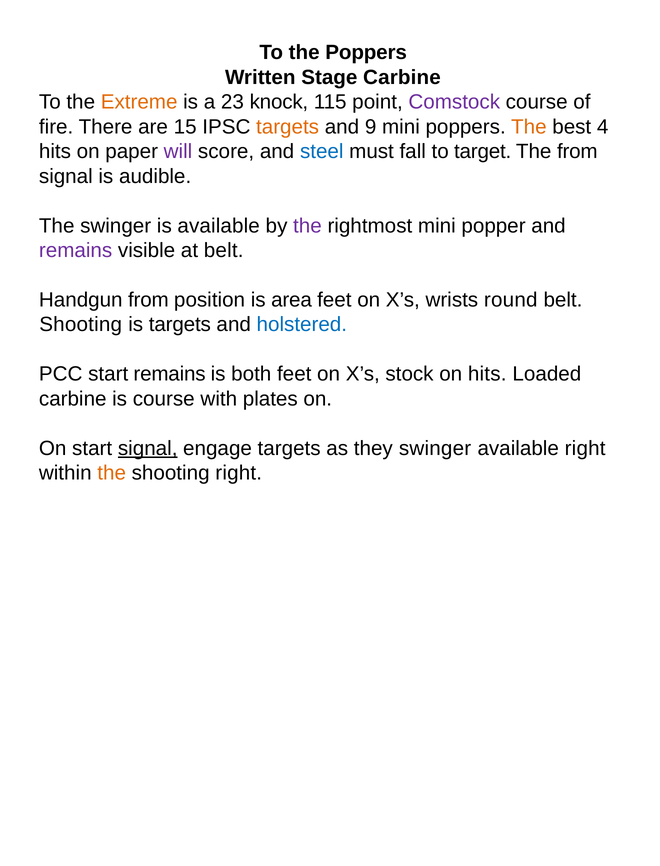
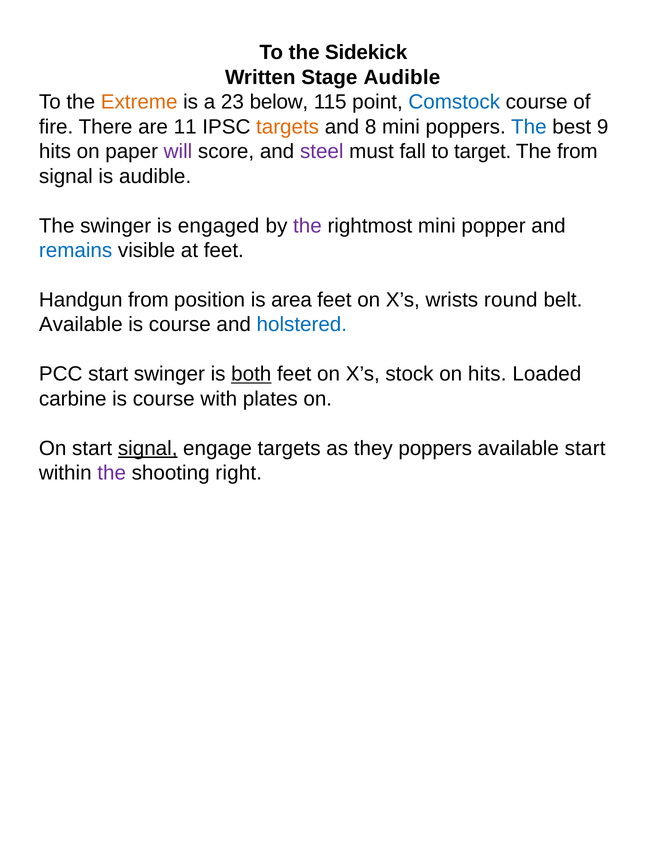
the Poppers: Poppers -> Sidekick (366, 53)
Stage Carbine: Carbine -> Audible (402, 77)
knock: knock -> below (279, 102)
Comstock colour: purple -> blue (454, 102)
15: 15 -> 11 (185, 127)
9: 9 -> 8 (371, 127)
The colour: orange -> blue (529, 127)
4: 4 -> 9 (603, 127)
steel colour: blue -> purple (322, 152)
is available: available -> engaged (219, 226)
remains colour: purple -> blue (76, 251)
at belt: belt -> feet (224, 251)
Shooting: Shooting -> Available (81, 325)
targets: targets -> course (180, 325)
start remains: remains -> swinger (169, 374)
both underline: none -> present (251, 374)
they swinger: swinger -> poppers (435, 449)
available right: right -> start (585, 449)
the colour: orange -> purple (112, 473)
